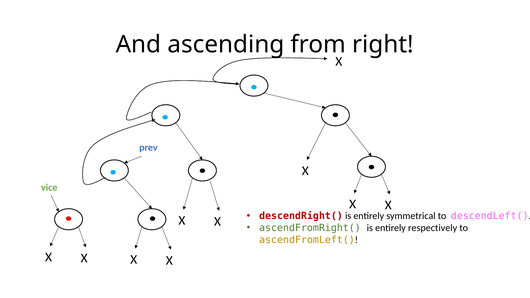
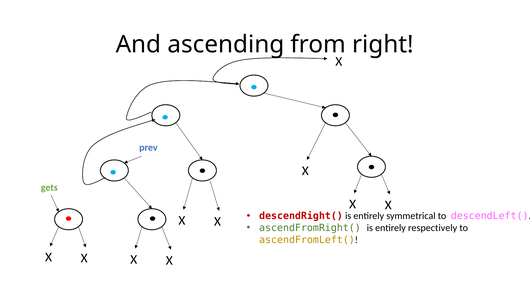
vice: vice -> gets (49, 188)
